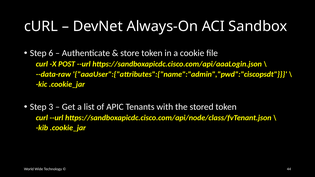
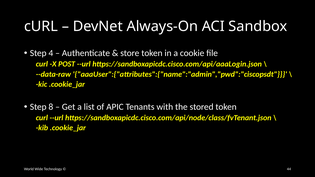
6: 6 -> 4 (51, 53)
3: 3 -> 8 (51, 107)
